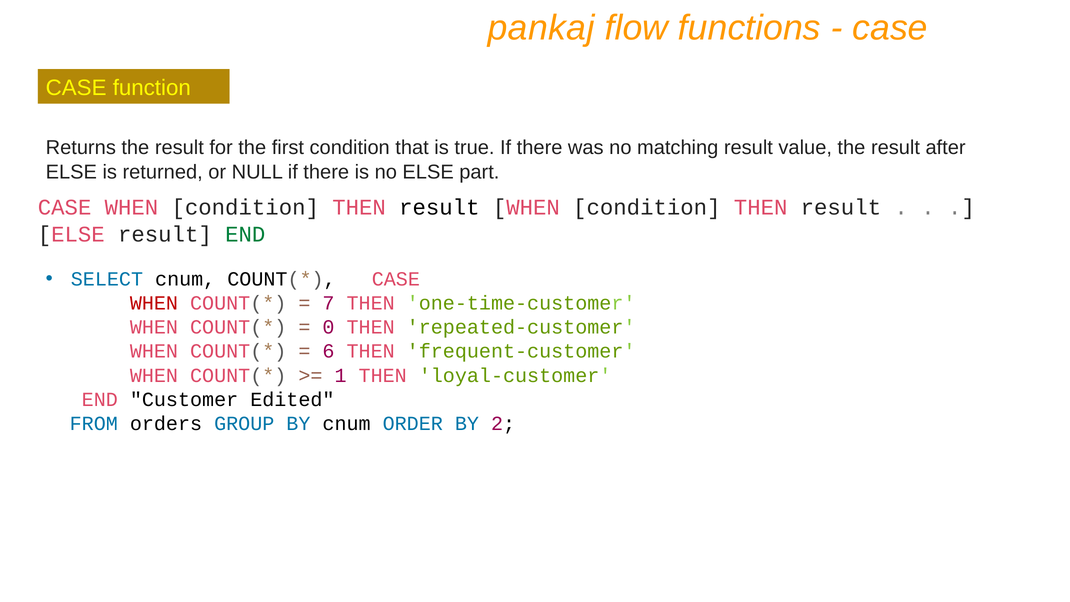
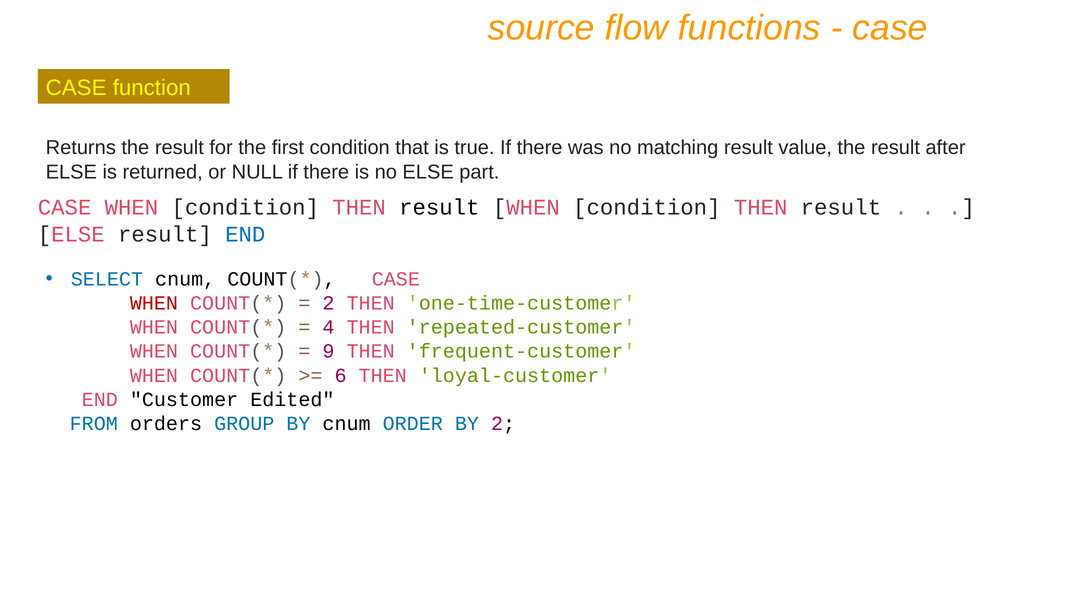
pankaj: pankaj -> source (541, 28)
END colour: green -> blue (245, 234)
7: 7 -> 2 (329, 303)
0: 0 -> 4 (329, 327)
6: 6 -> 9 (329, 351)
1: 1 -> 6 (341, 375)
